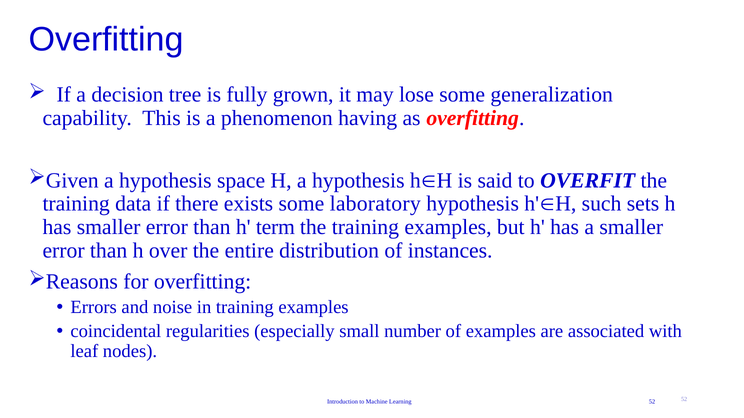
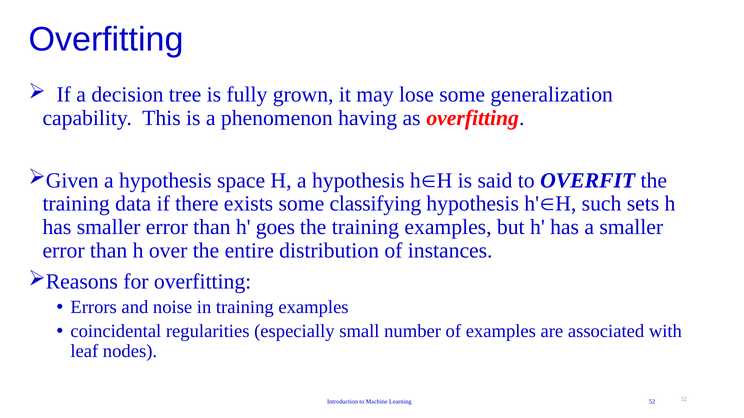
laboratory: laboratory -> classifying (375, 204)
term: term -> goes (275, 227)
